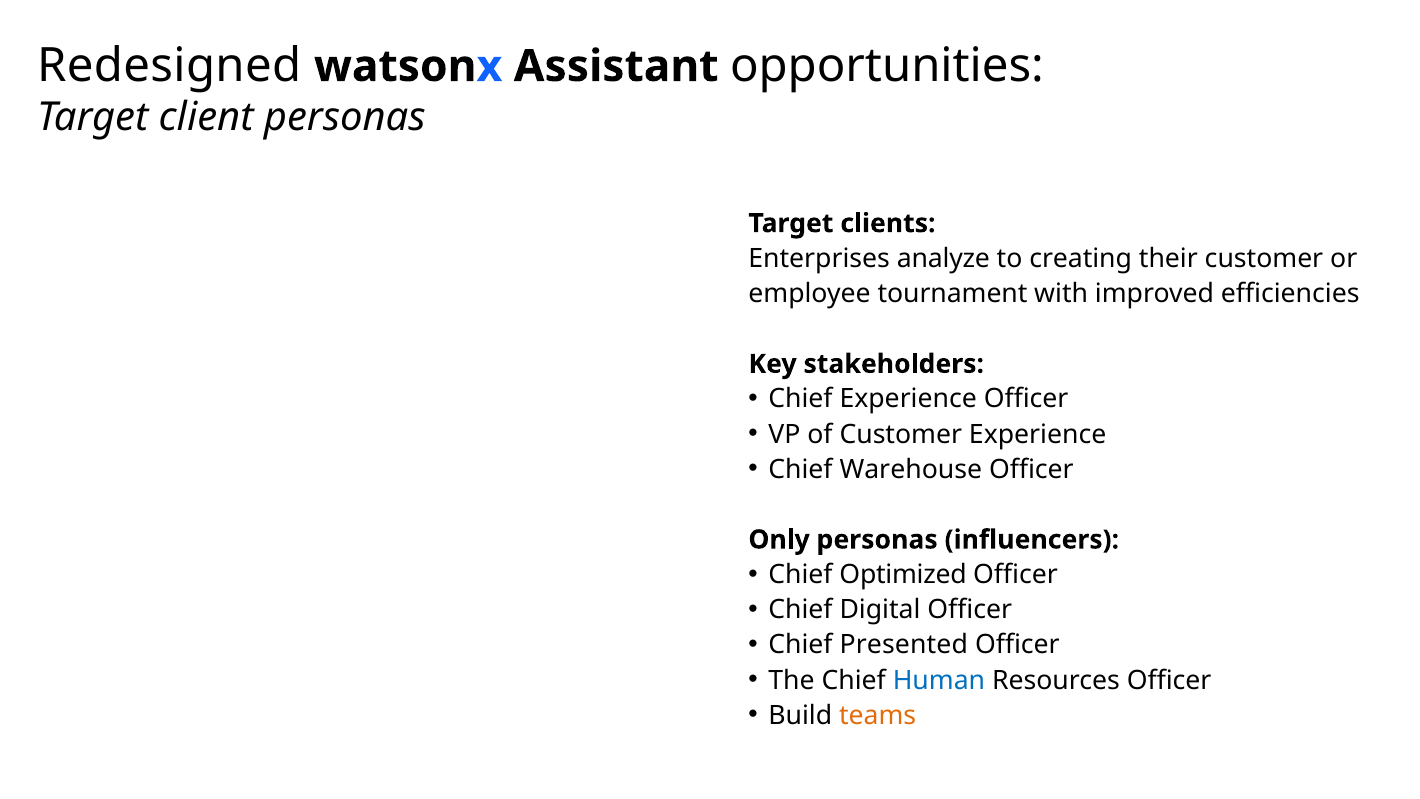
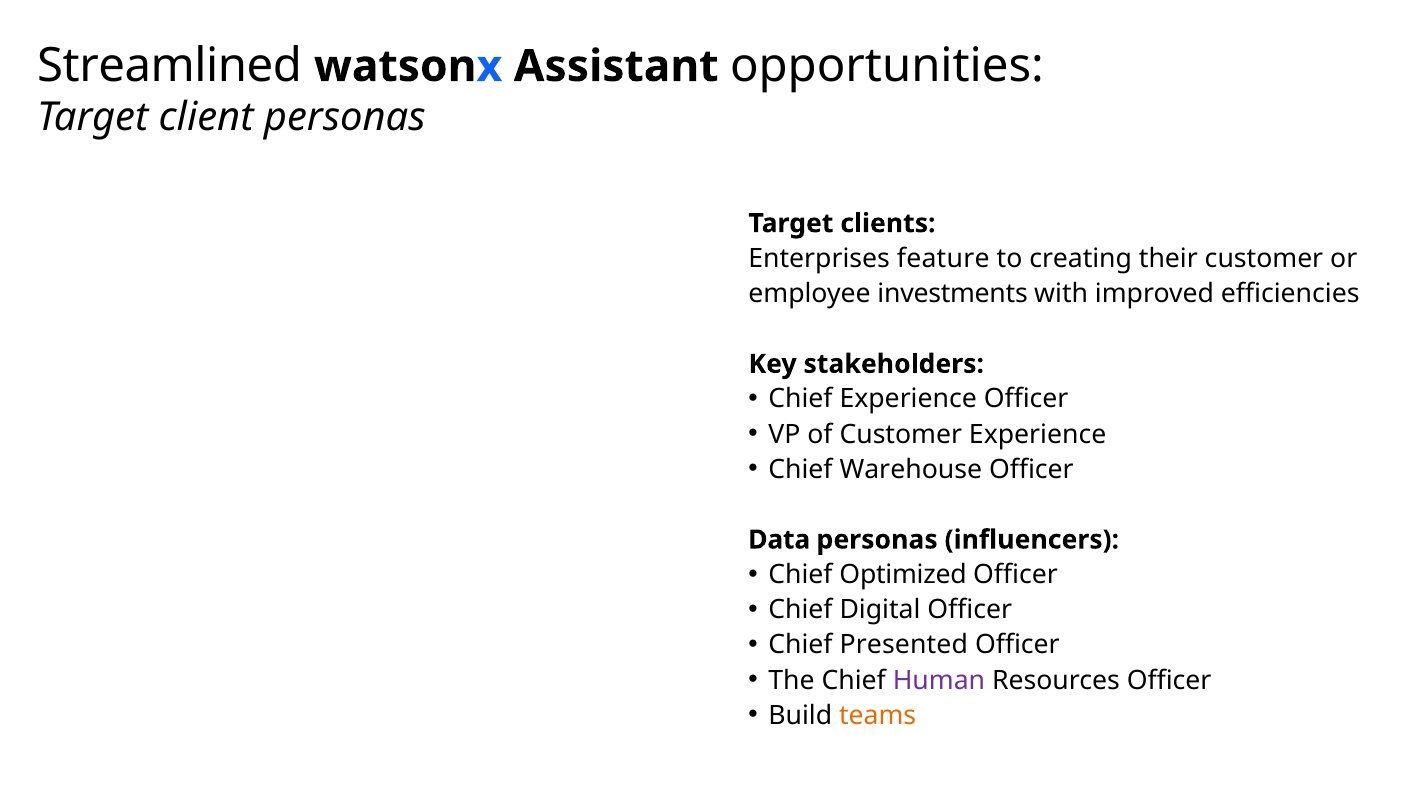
Redesigned: Redesigned -> Streamlined (170, 65)
analyze: analyze -> feature (943, 258)
tournament: tournament -> investments (953, 294)
Only: Only -> Data (779, 539)
Human colour: blue -> purple (939, 680)
